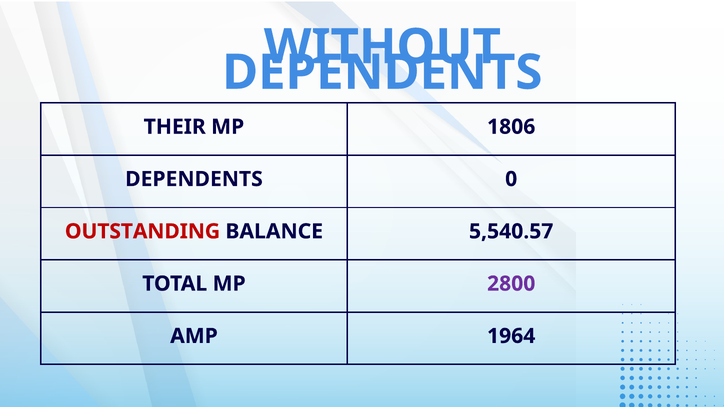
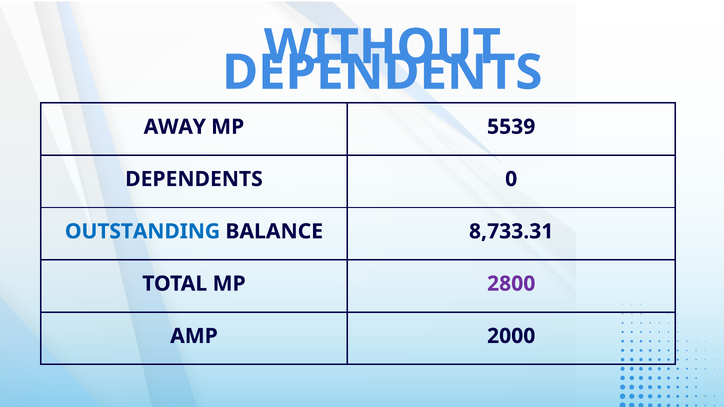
THEIR: THEIR -> AWAY (175, 127)
1806: 1806 -> 5539 (511, 127)
OUTSTANDING colour: red -> blue (142, 232)
5,540.57: 5,540.57 -> 8,733.31 (511, 232)
1964: 1964 -> 2000 (511, 336)
